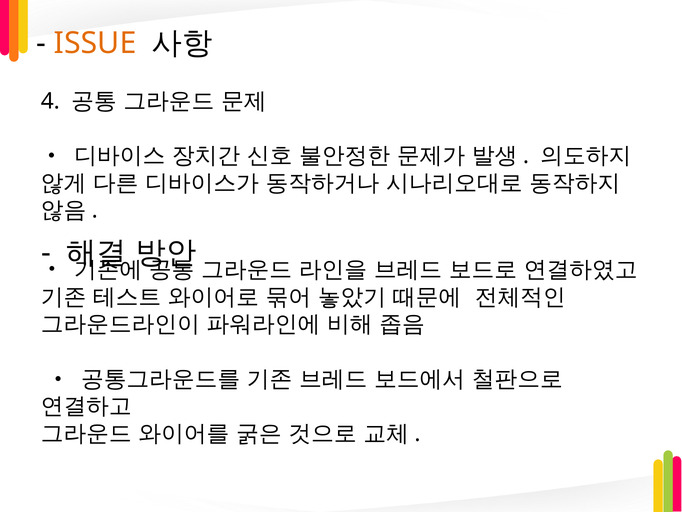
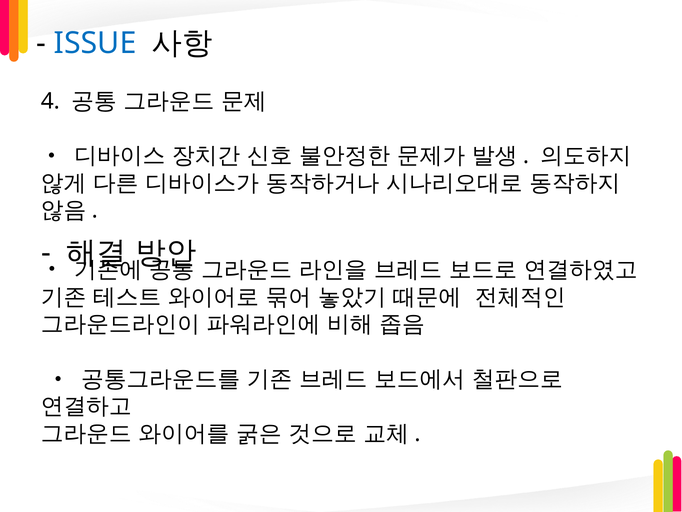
ISSUE colour: orange -> blue (95, 43)
